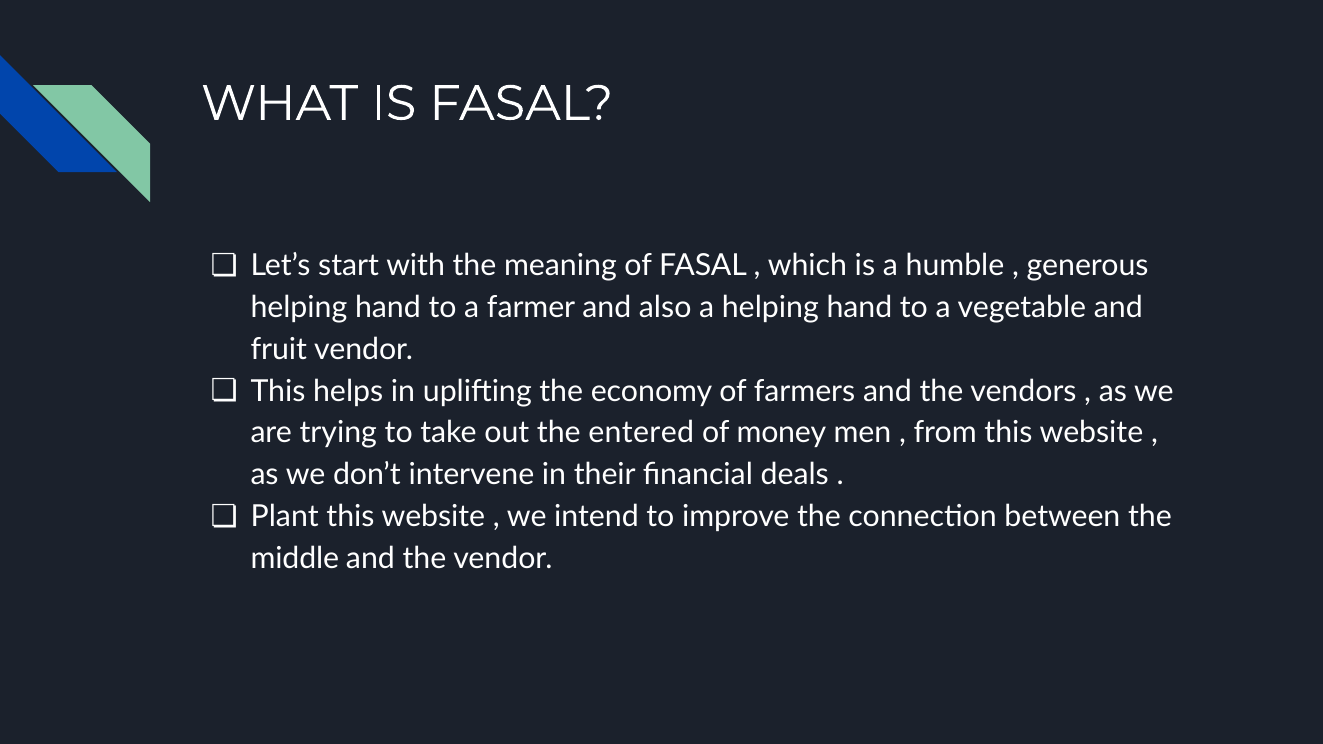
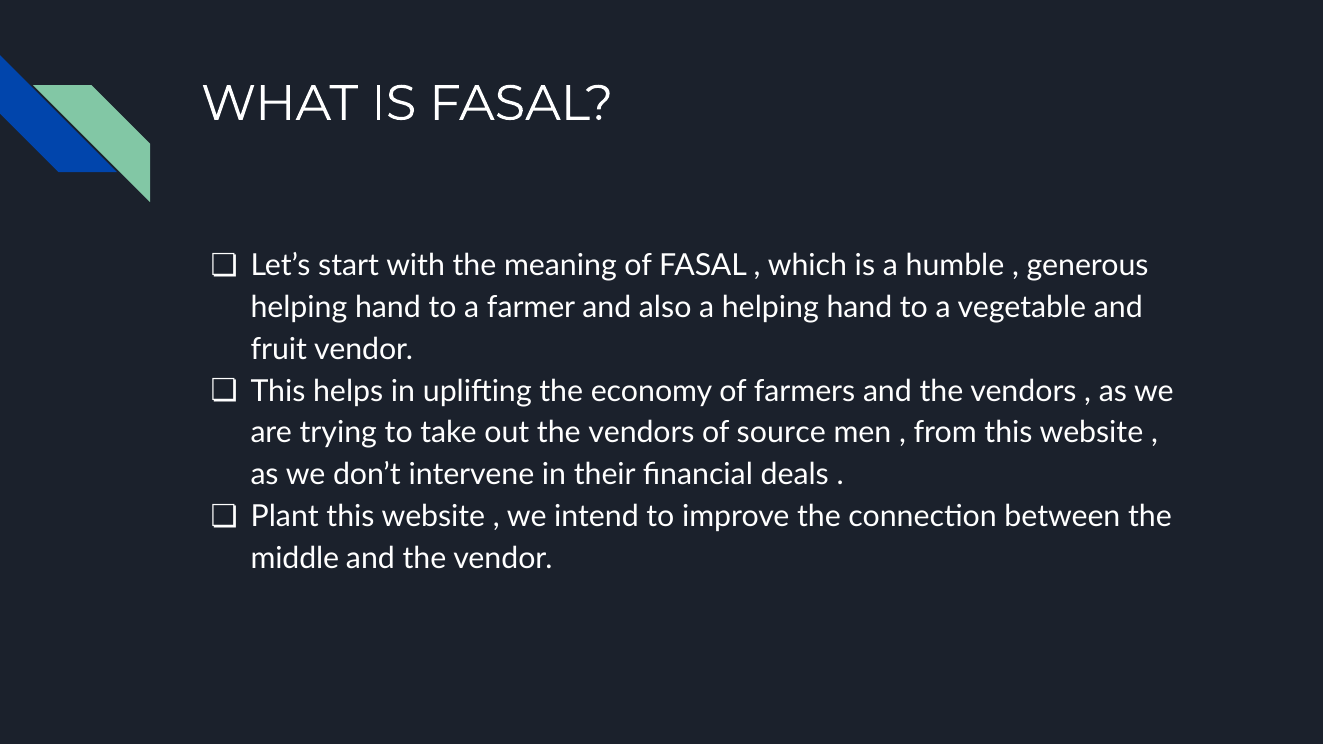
out the entered: entered -> vendors (641, 433)
money: money -> source (781, 433)
